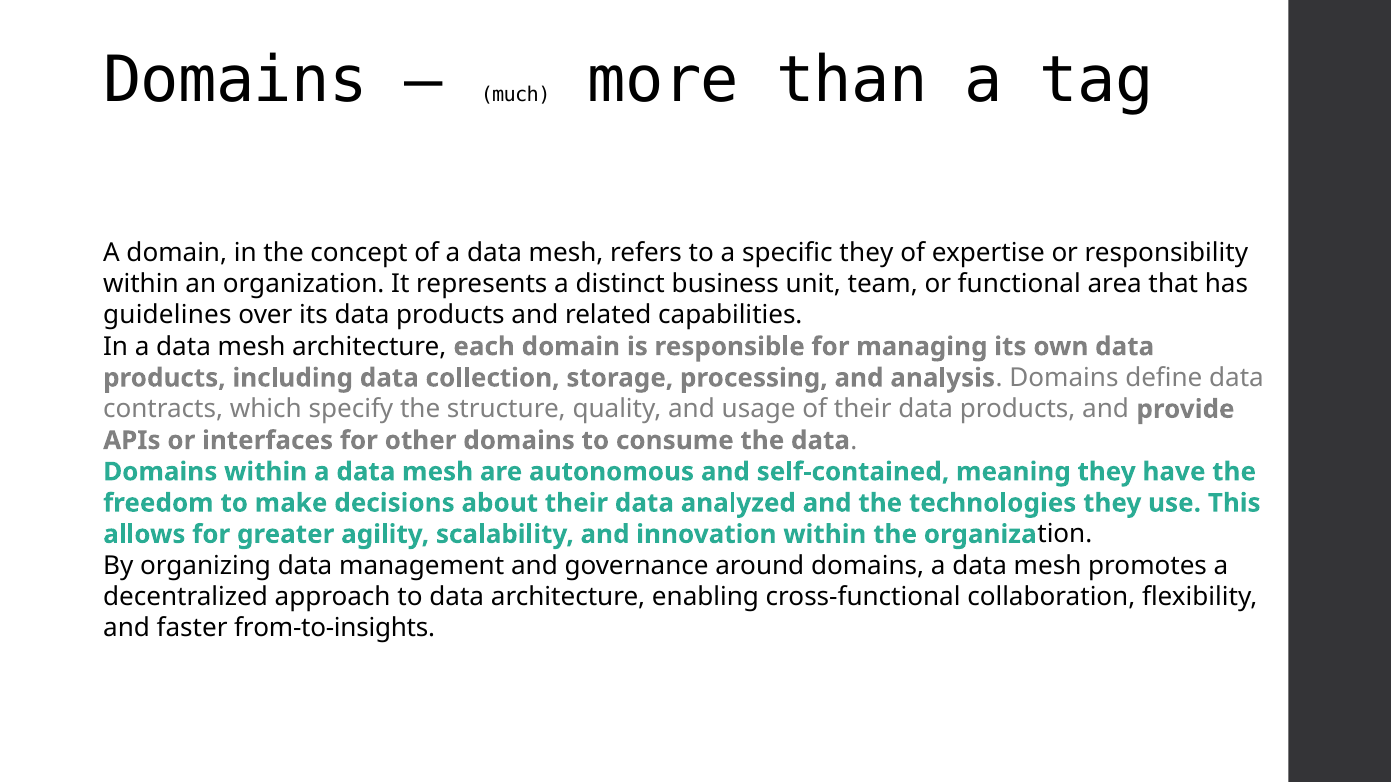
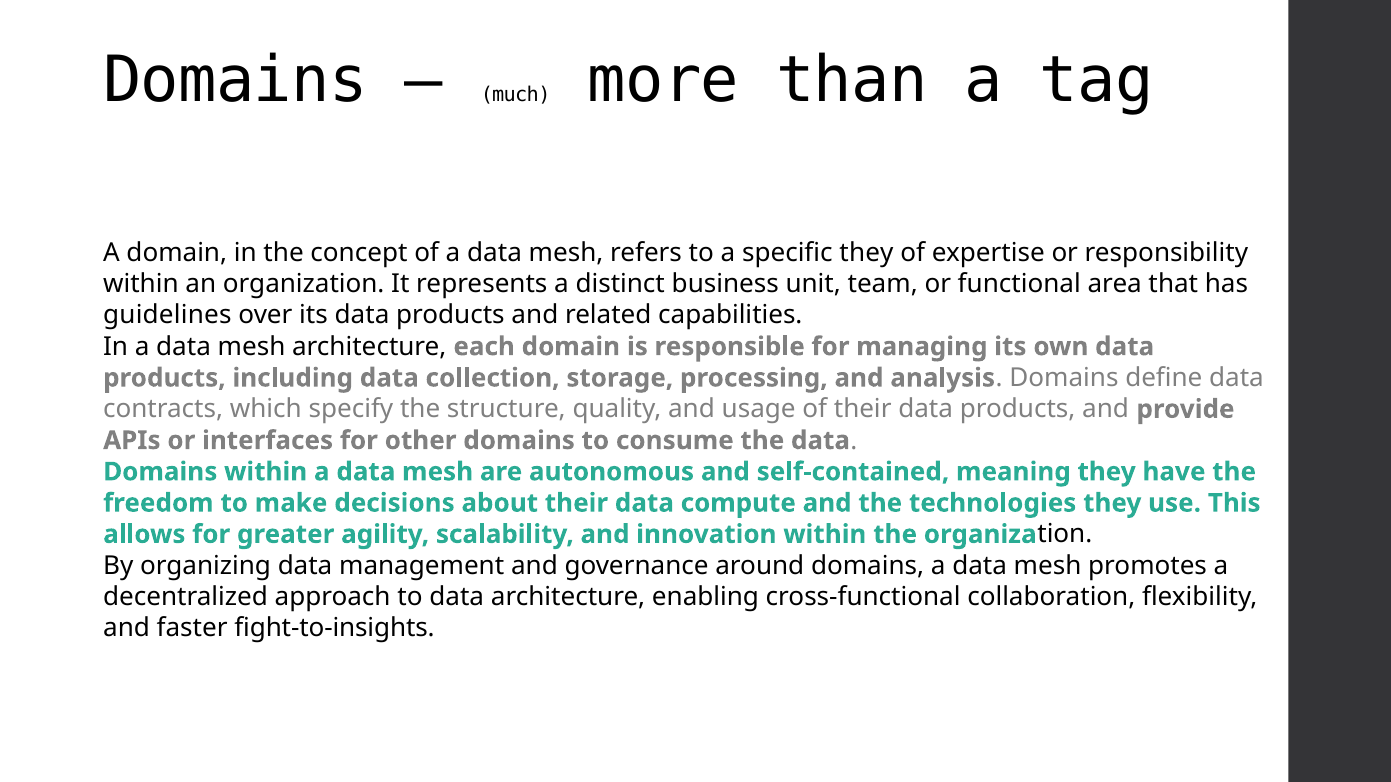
analyzed: analyzed -> compute (738, 503)
from-to-insights: from-to-insights -> fight-to-insights (335, 629)
